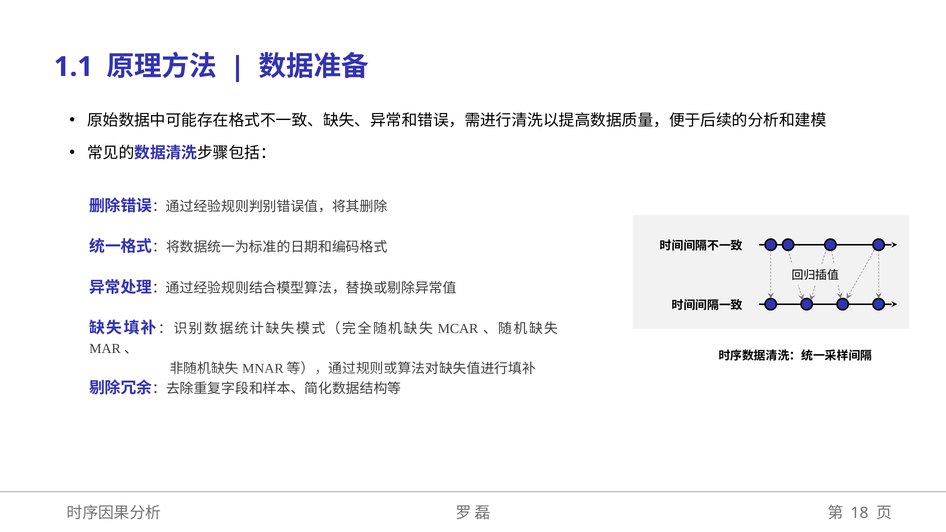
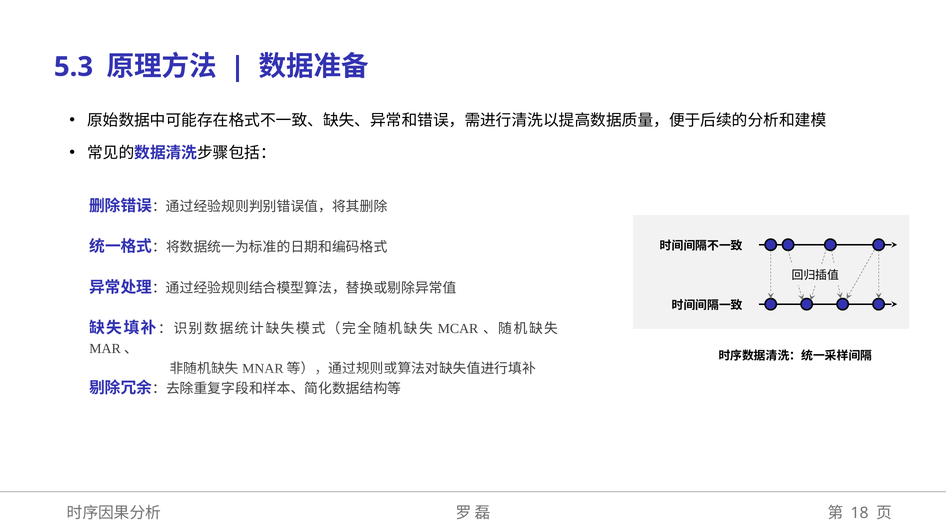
1.1: 1.1 -> 5.3 (73, 67)
